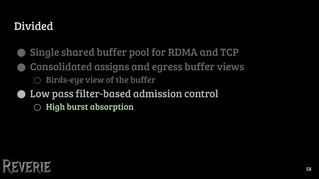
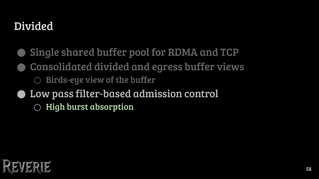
Consolidated assigns: assigns -> divided (112, 67)
